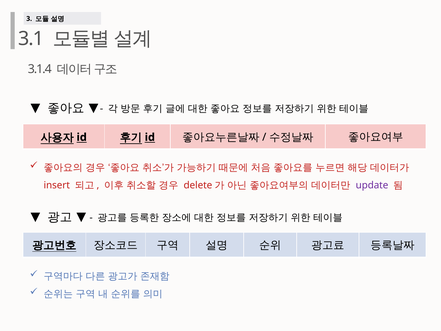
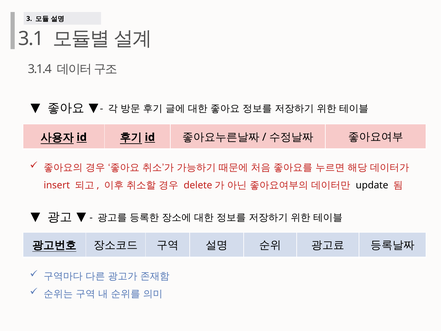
update colour: purple -> black (372, 185)
